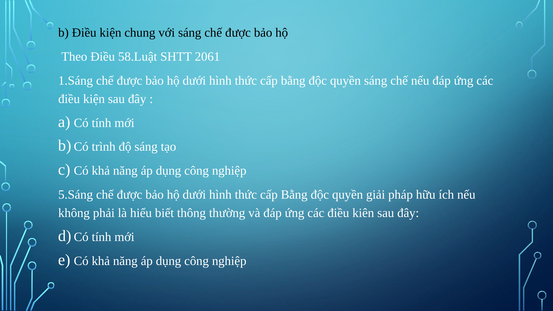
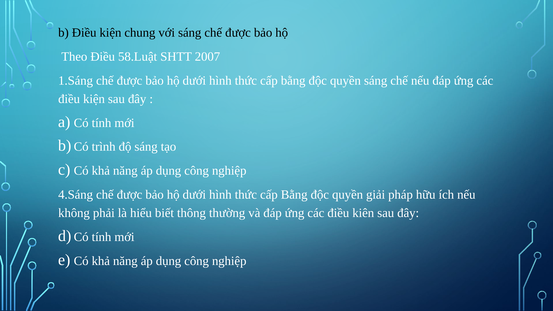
2061: 2061 -> 2007 (207, 57)
5.Sáng: 5.Sáng -> 4.Sáng (76, 195)
